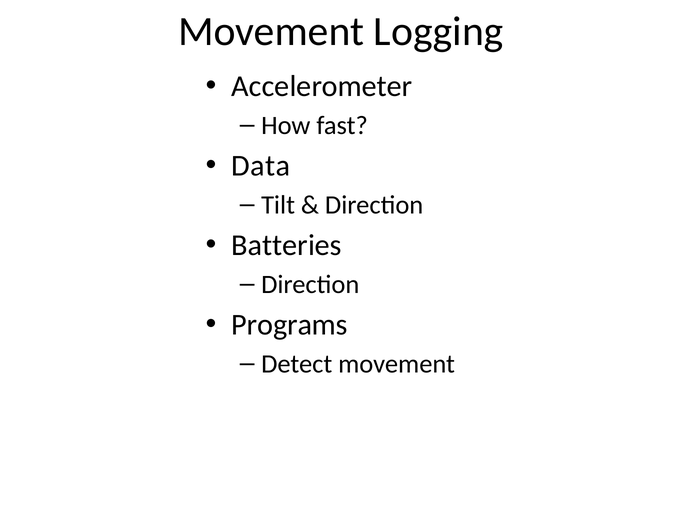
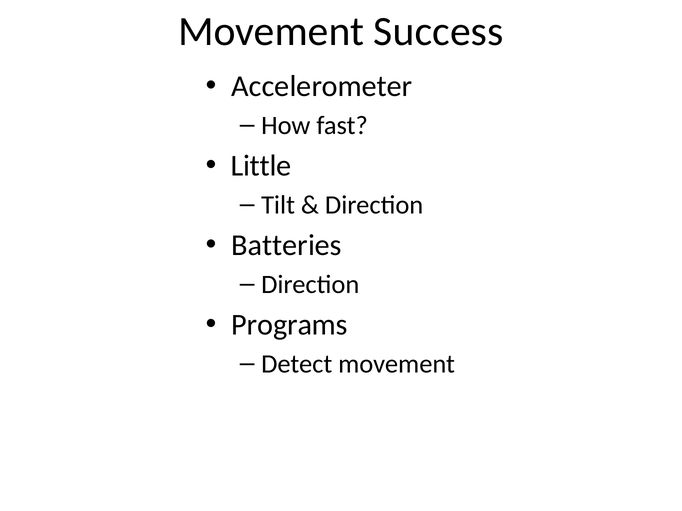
Logging: Logging -> Success (439, 31)
Data: Data -> Little (261, 166)
